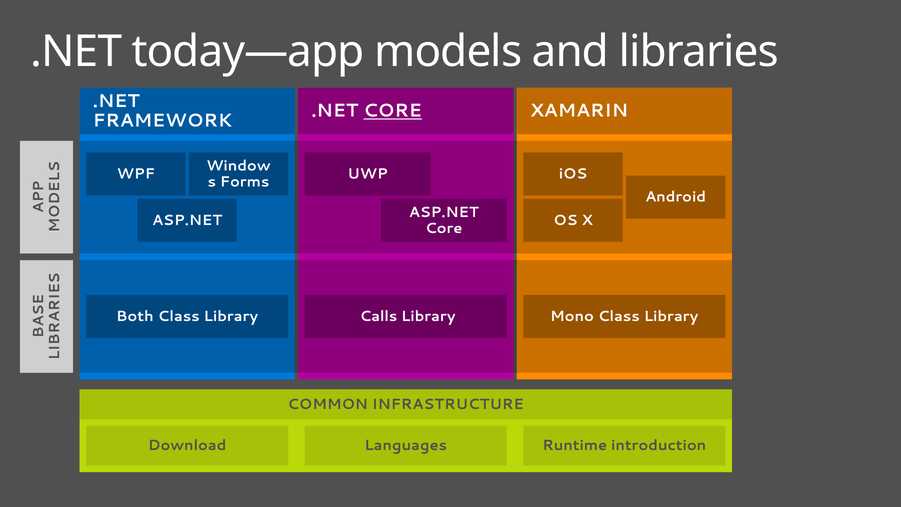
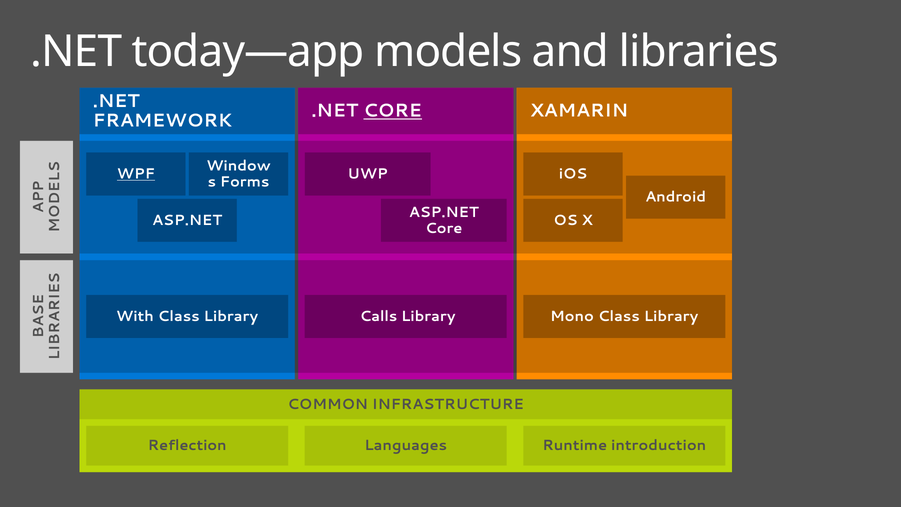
WPF underline: none -> present (136, 174)
Both: Both -> With (135, 316)
Download: Download -> Reflection (187, 445)
